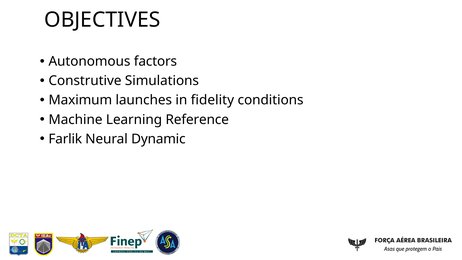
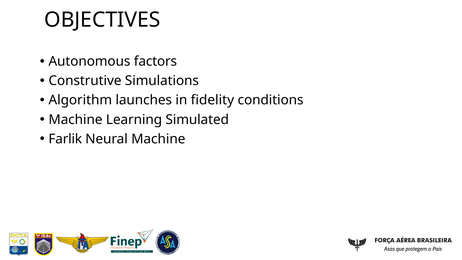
Maximum: Maximum -> Algorithm (80, 100)
Reference: Reference -> Simulated (197, 119)
Neural Dynamic: Dynamic -> Machine (158, 139)
